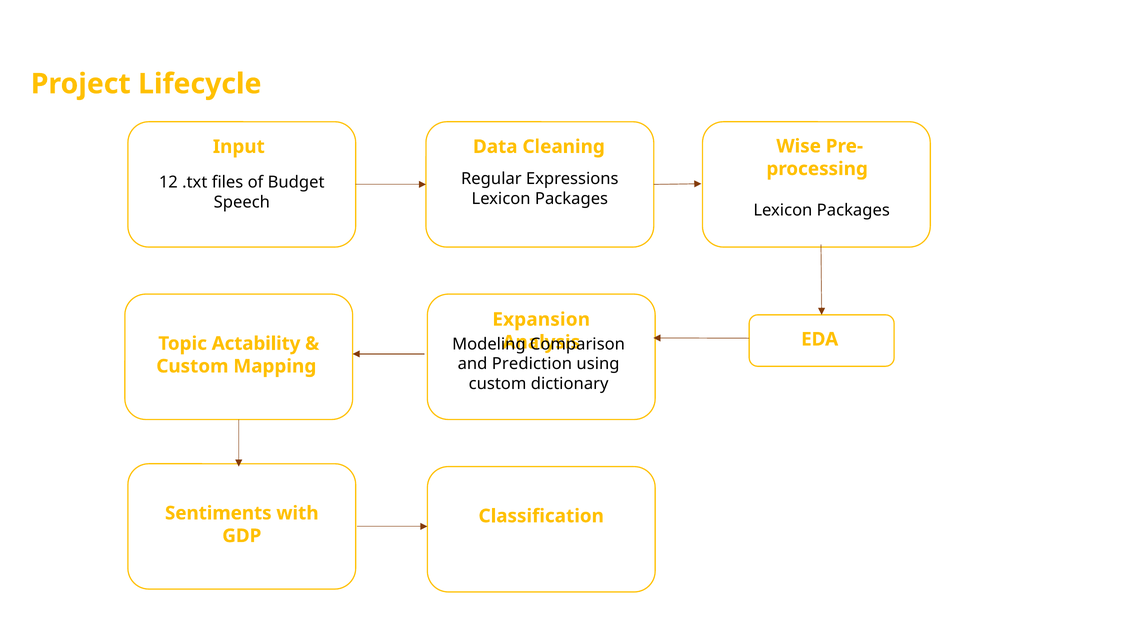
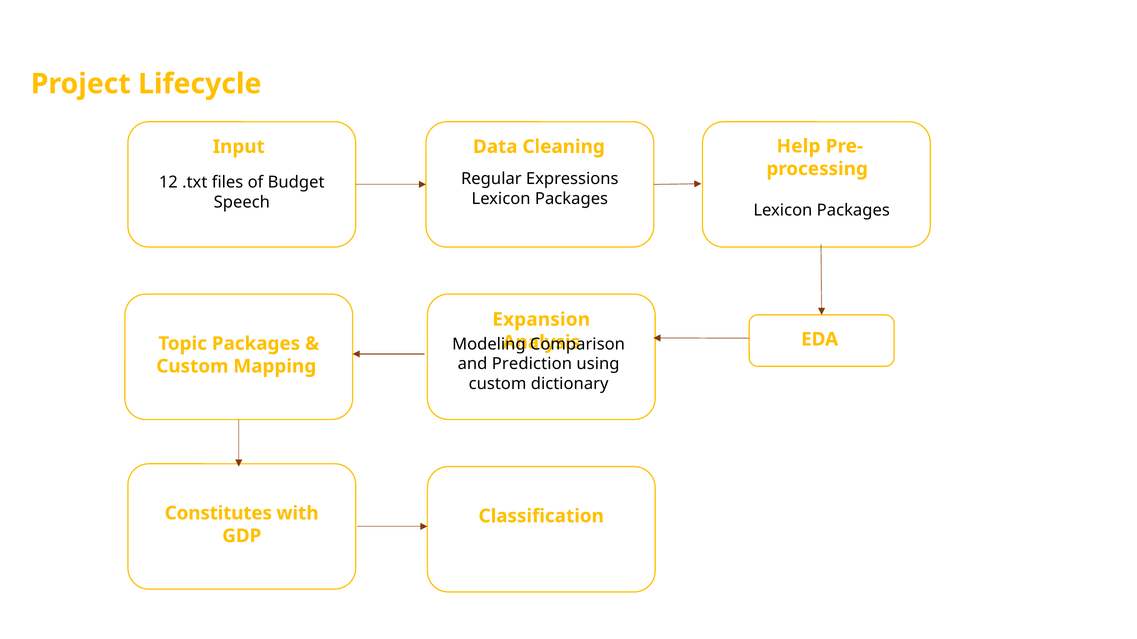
Wise: Wise -> Help (799, 146)
Topic Actability: Actability -> Packages (256, 344)
Sentiments: Sentiments -> Constitutes (218, 514)
